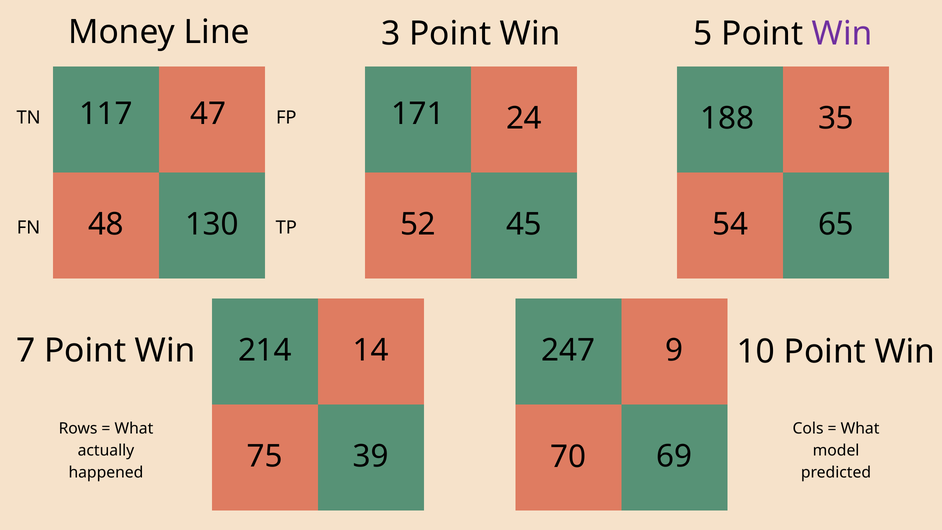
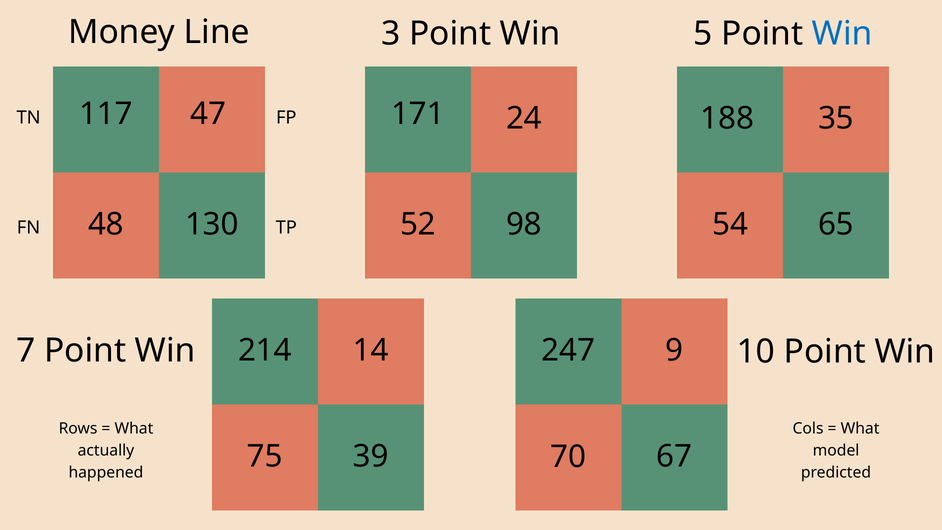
Win colour: purple -> blue (842, 34)
45: 45 -> 98 (524, 224)
69: 69 -> 67 (674, 456)
